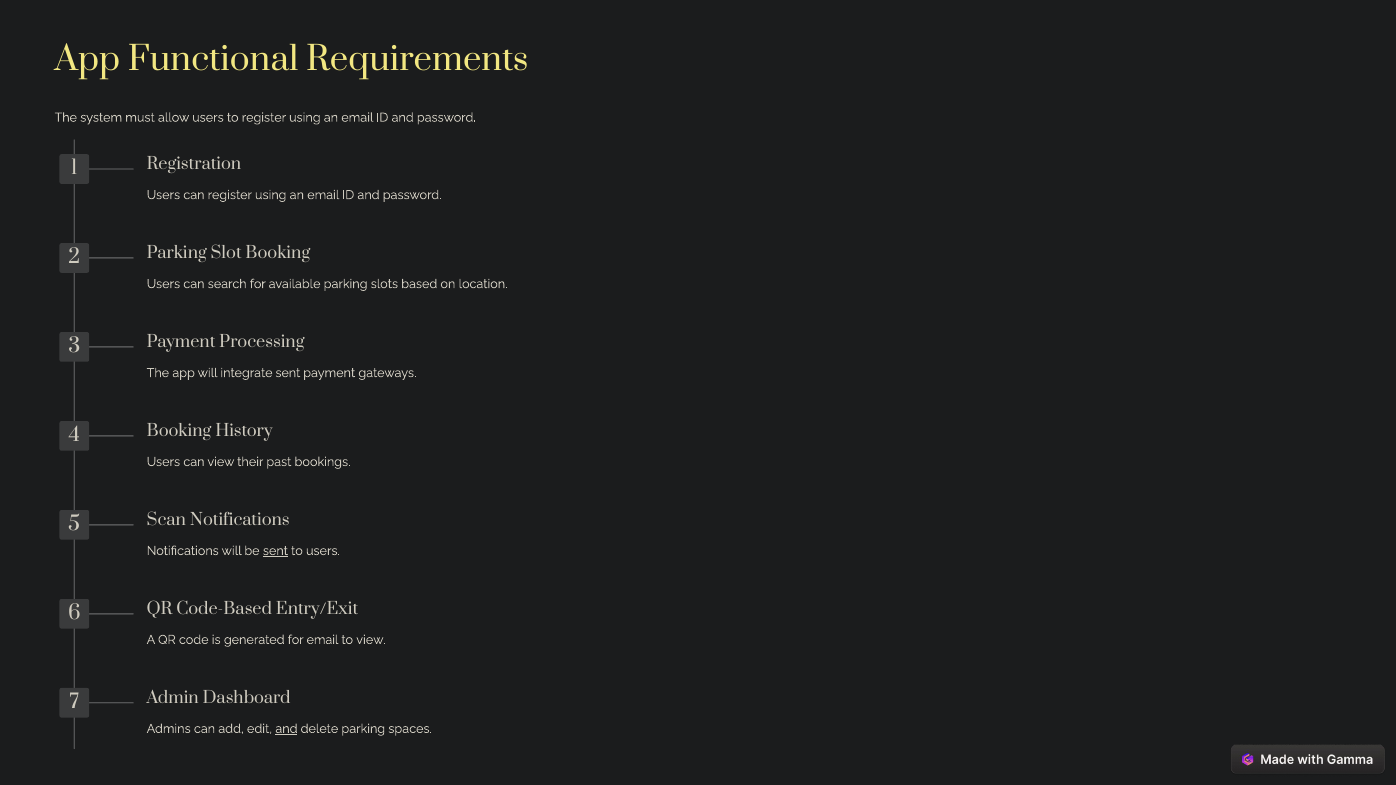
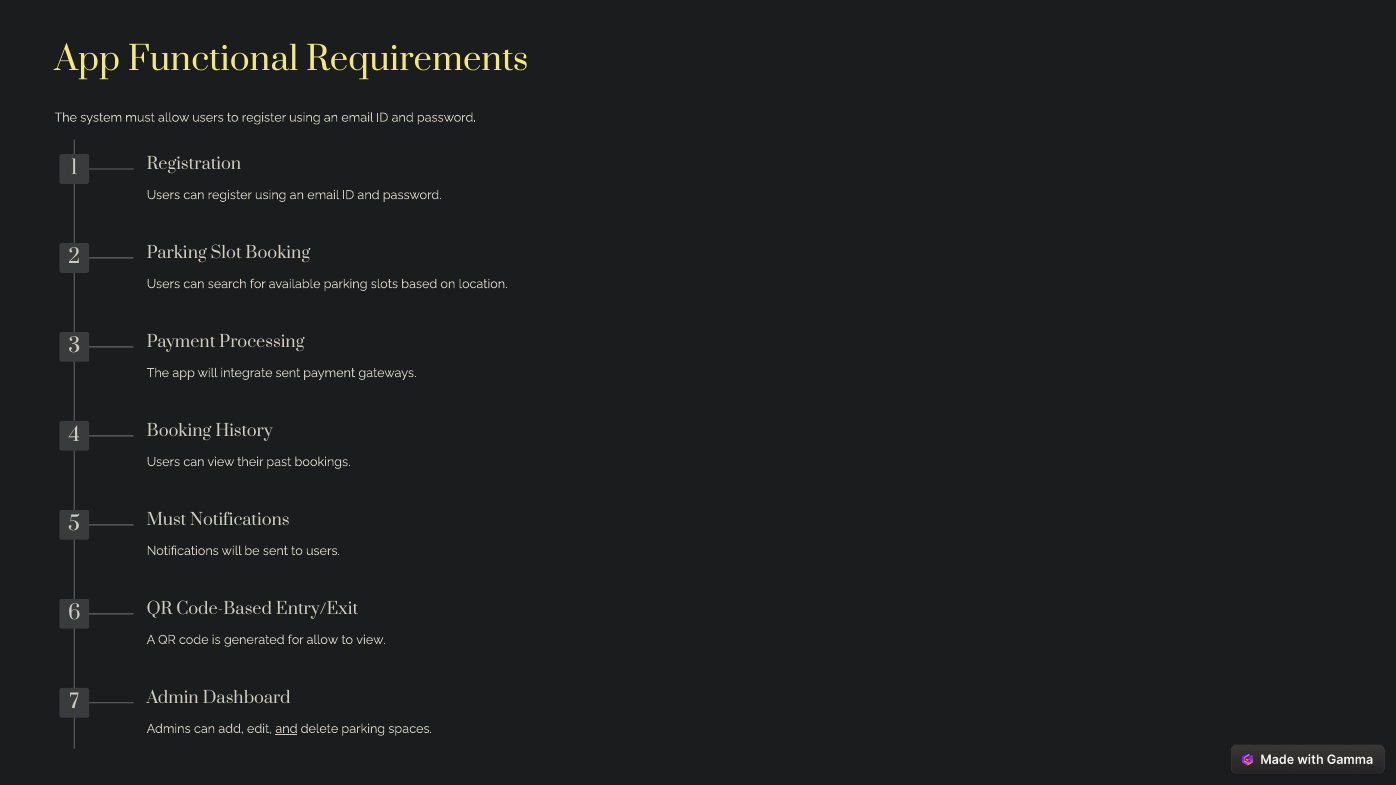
5 Scan: Scan -> Must (166, 520)
sent underline: present -> none (275, 551)
for email: email -> allow (322, 640)
